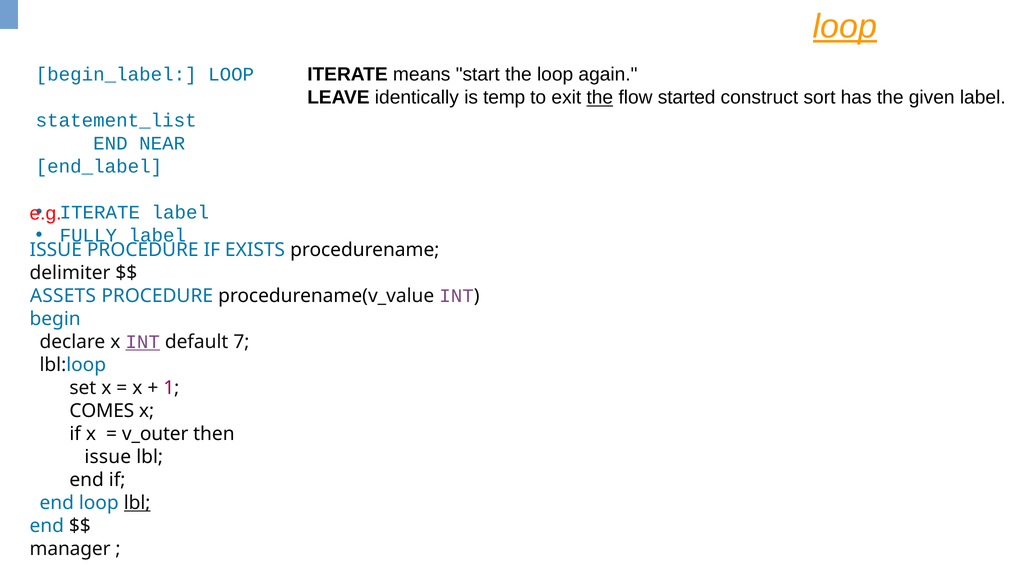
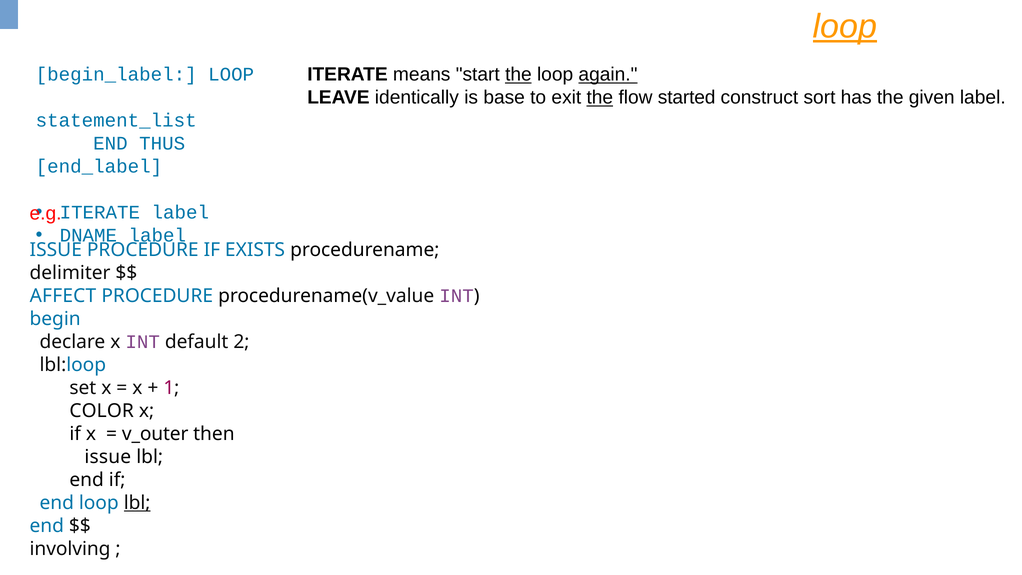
the underline: none -> present (518, 75)
again underline: none -> present (608, 75)
temp: temp -> base (504, 98)
NEAR: NEAR -> THUS (162, 144)
FULLY: FULLY -> DNAME (88, 236)
ASSETS: ASSETS -> AFFECT (63, 296)
INT underline: present -> none (143, 342)
7: 7 -> 2 (241, 342)
COMES: COMES -> COLOR (102, 411)
manager: manager -> involving (70, 549)
